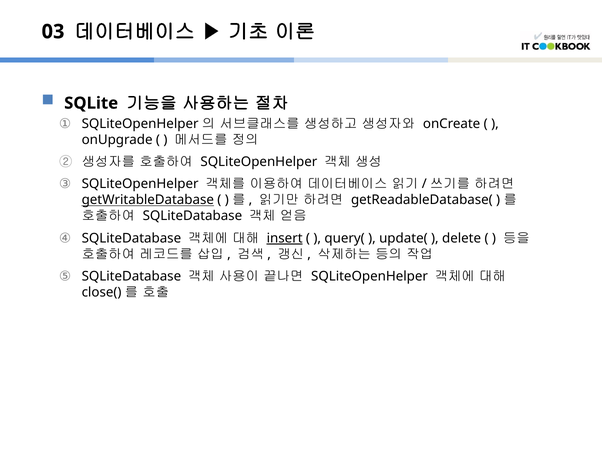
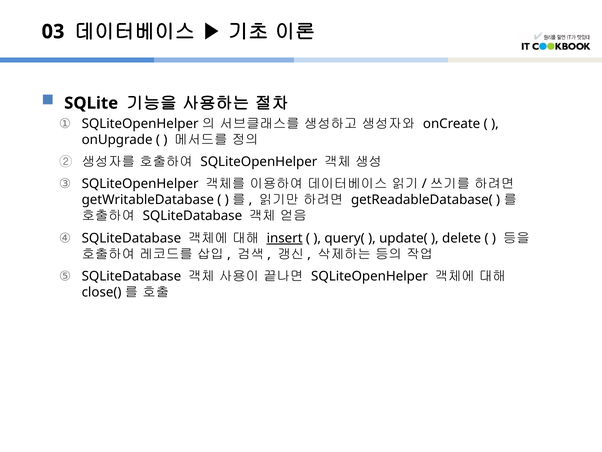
getWritableDatabase underline: present -> none (148, 200)
